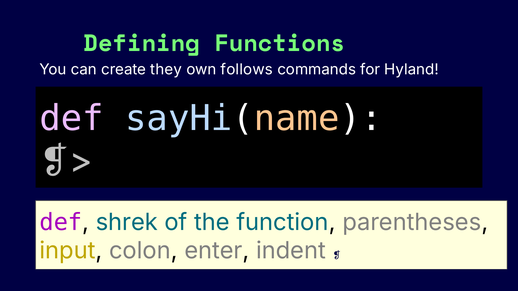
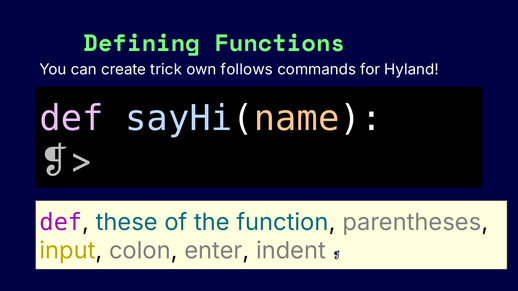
they: they -> trick (166, 70)
shrek: shrek -> these (127, 223)
